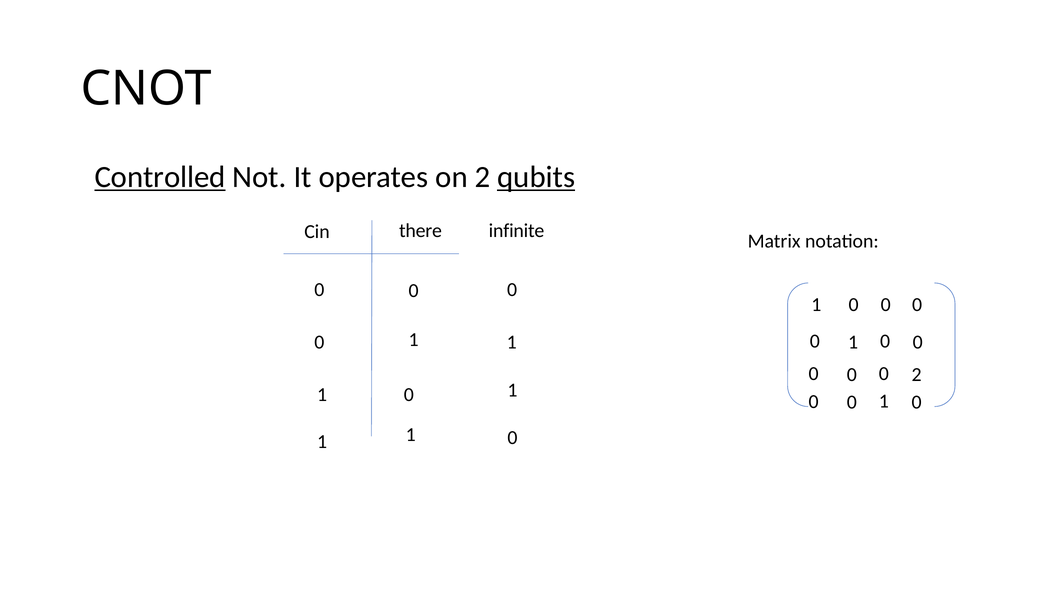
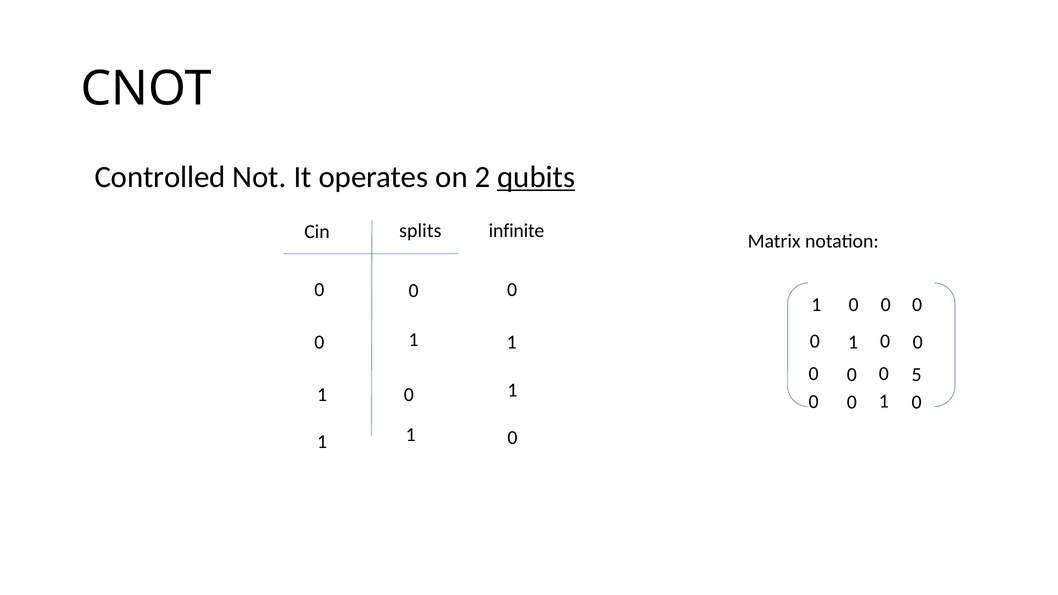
Controlled underline: present -> none (160, 177)
there: there -> splits (420, 231)
0 2: 2 -> 5 (917, 375)
